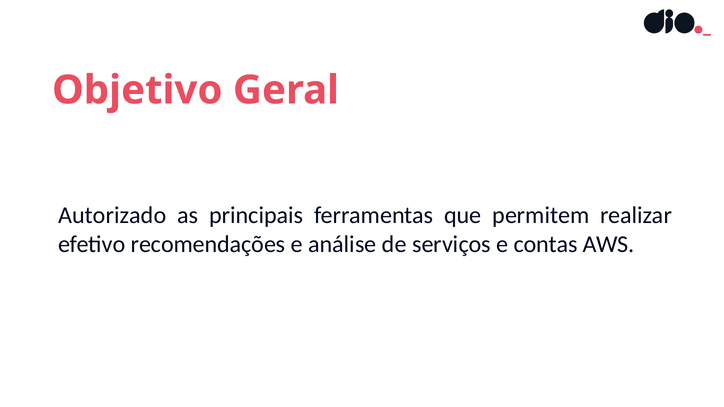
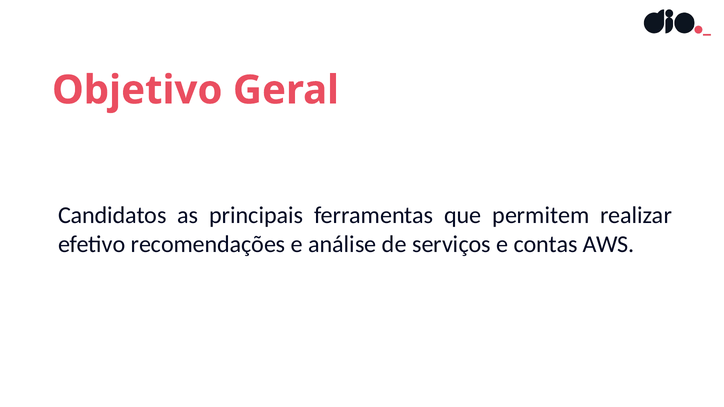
Autorizado: Autorizado -> Candidatos (112, 215)
